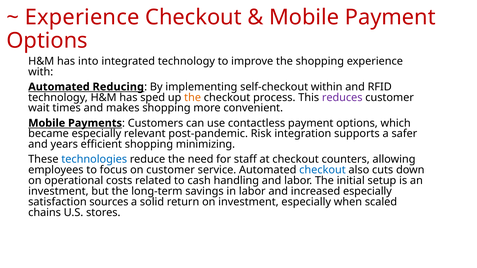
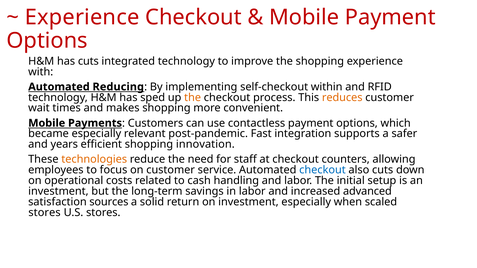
has into: into -> cuts (88, 61)
reduces colour: purple -> orange (342, 98)
Risk: Risk -> Fast (261, 134)
minimizing: minimizing -> innovation (205, 144)
technologies colour: blue -> orange (94, 160)
increased especially: especially -> advanced (367, 191)
chains: chains -> stores (44, 213)
